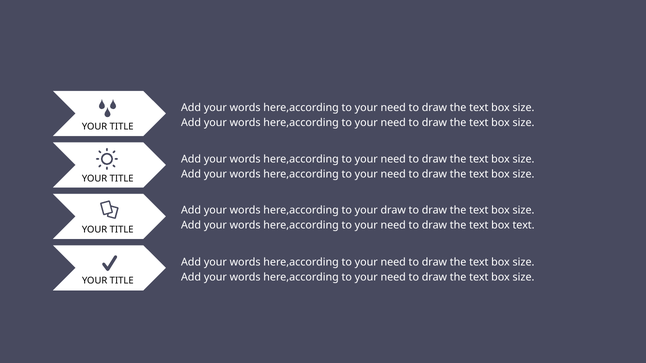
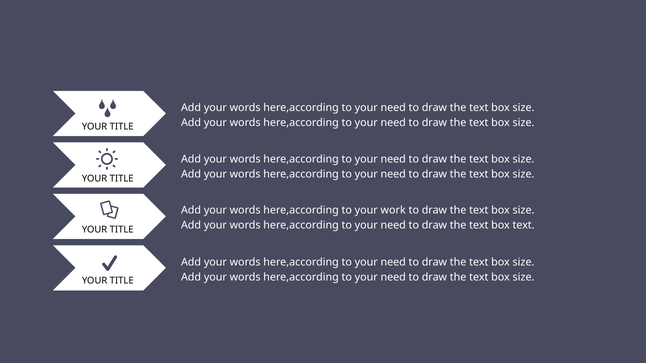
your draw: draw -> work (393, 211)
